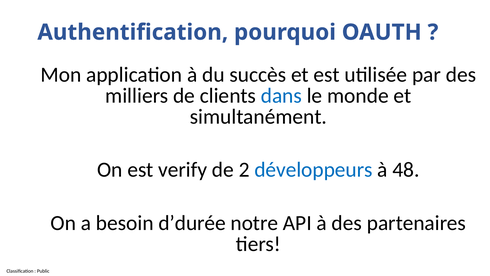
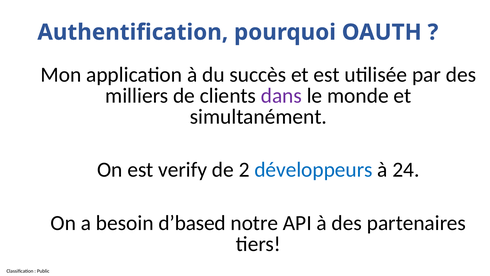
dans colour: blue -> purple (281, 96)
48: 48 -> 24 (406, 170)
d’durée: d’durée -> d’based (192, 223)
